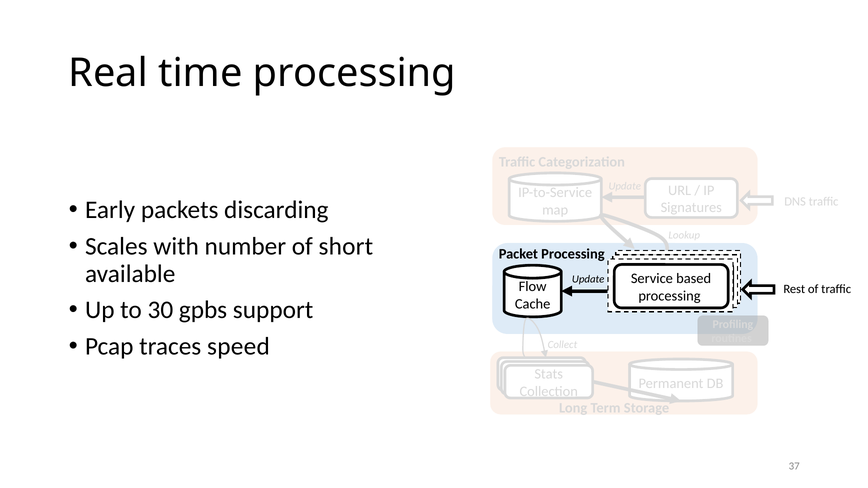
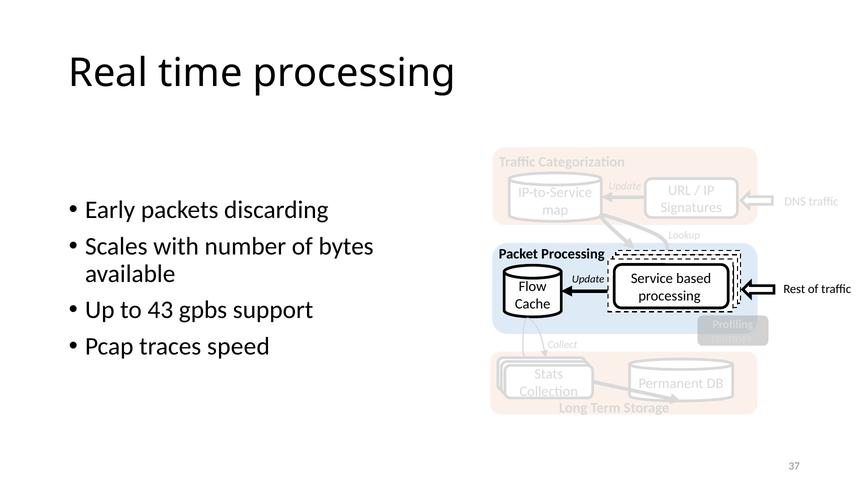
short: short -> bytes (346, 247)
30: 30 -> 43 (160, 310)
